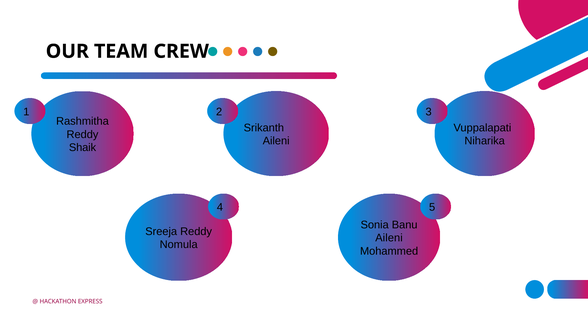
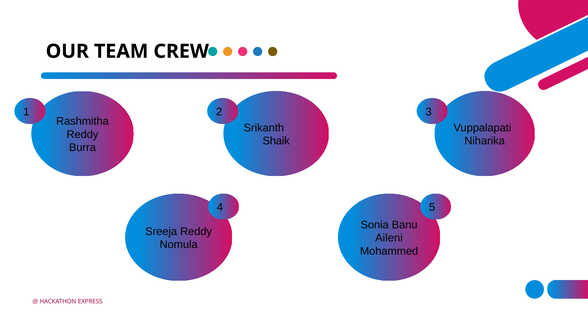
Aileni: Aileni -> Shaik (276, 141)
Shaik: Shaik -> Burra (82, 148)
